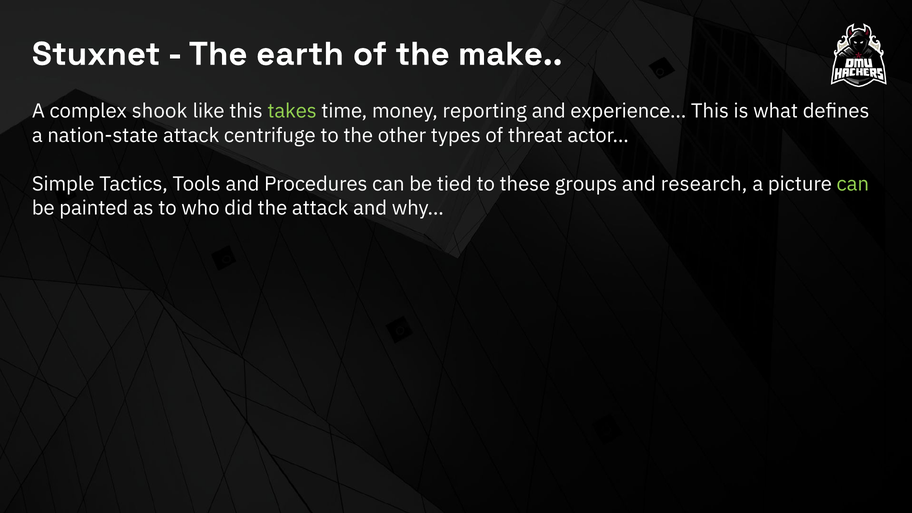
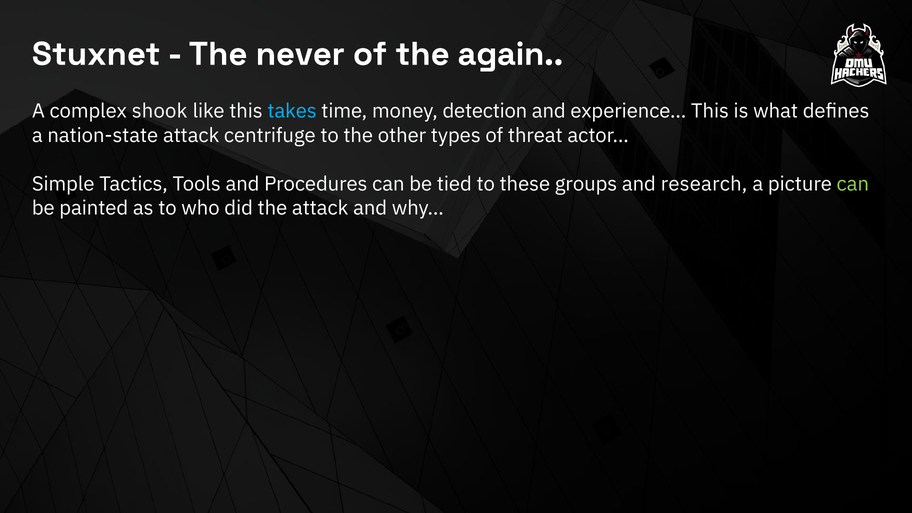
earth: earth -> never (300, 54)
make: make -> again (510, 54)
takes colour: light green -> light blue (292, 111)
reporting: reporting -> detection (485, 111)
